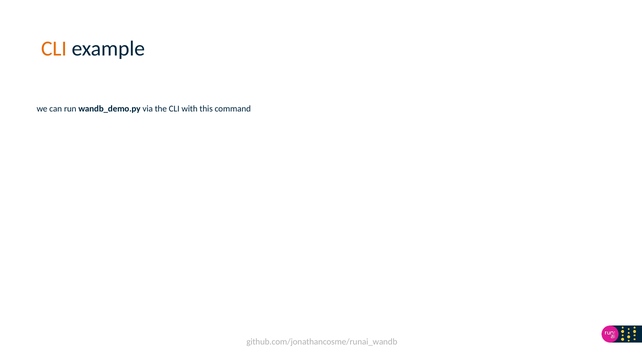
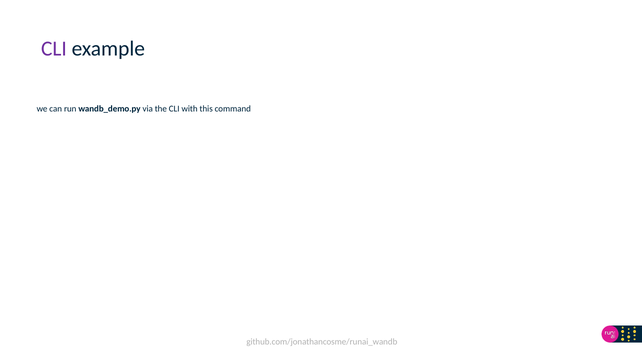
CLI colour: orange -> purple (54, 49)
